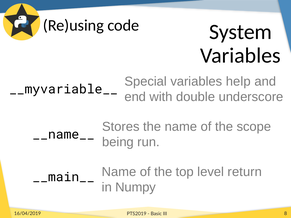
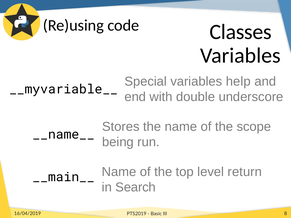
System: System -> Classes (241, 32)
Numpy: Numpy -> Search (136, 188)
